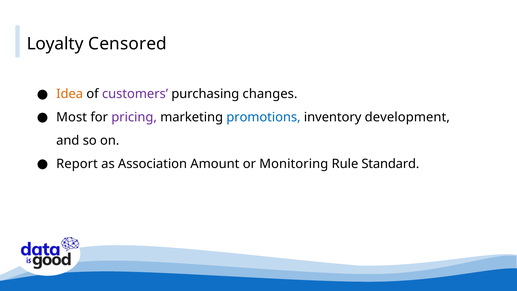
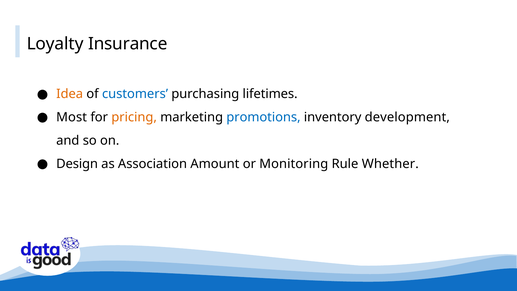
Censored: Censored -> Insurance (128, 44)
customers colour: purple -> blue (135, 94)
changes: changes -> lifetimes (270, 94)
pricing colour: purple -> orange (134, 117)
Report: Report -> Design (77, 164)
Standard: Standard -> Whether (390, 164)
